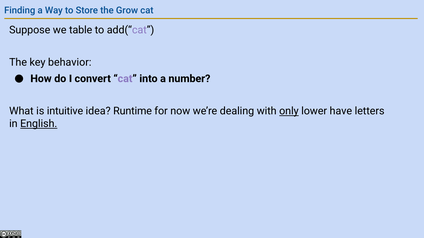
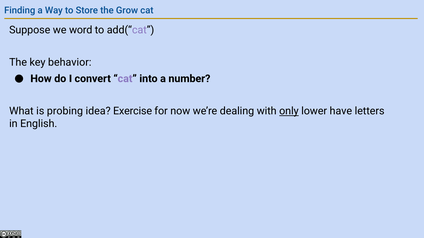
table: table -> word (81, 30)
intuitive: intuitive -> probing (65, 111)
Runtime: Runtime -> Exercise (133, 111)
English underline: present -> none (39, 124)
